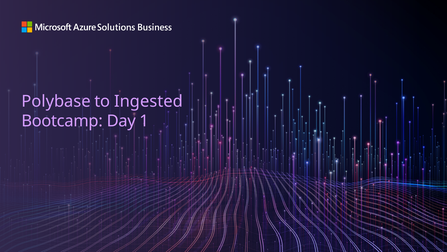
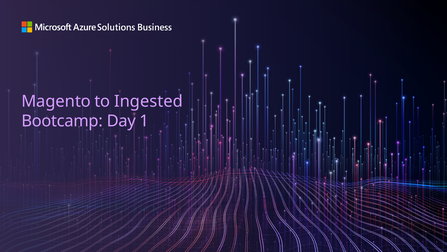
Polybase: Polybase -> Magento (56, 101)
